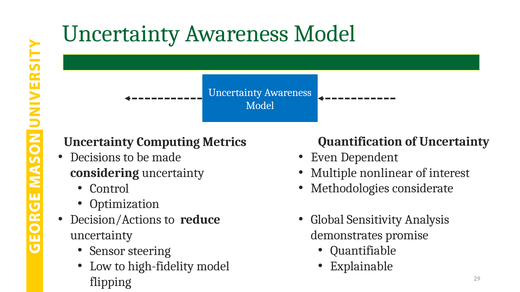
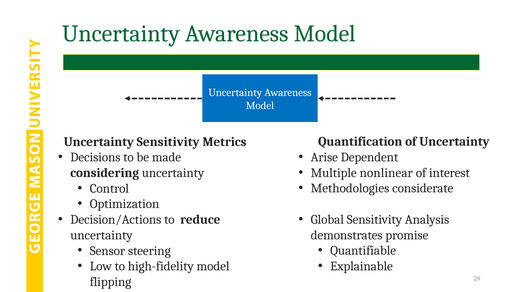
Uncertainty Computing: Computing -> Sensitivity (168, 142)
Even: Even -> Arise (324, 157)
